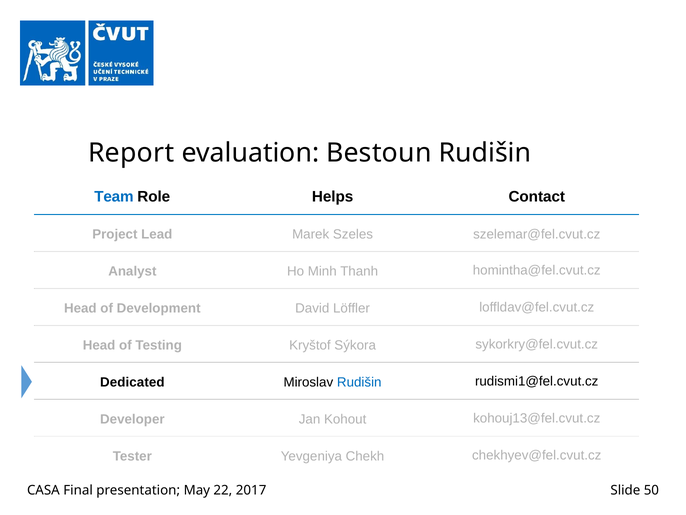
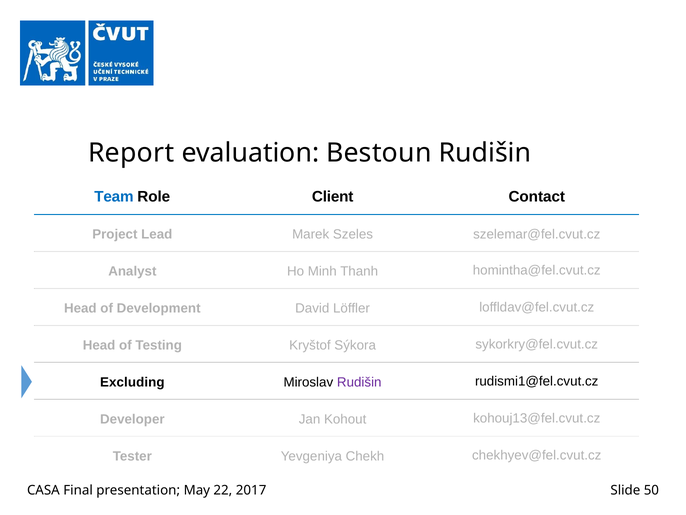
Helps: Helps -> Client (333, 197)
Dedicated: Dedicated -> Excluding (132, 382)
Rudišin colour: blue -> purple (359, 382)
